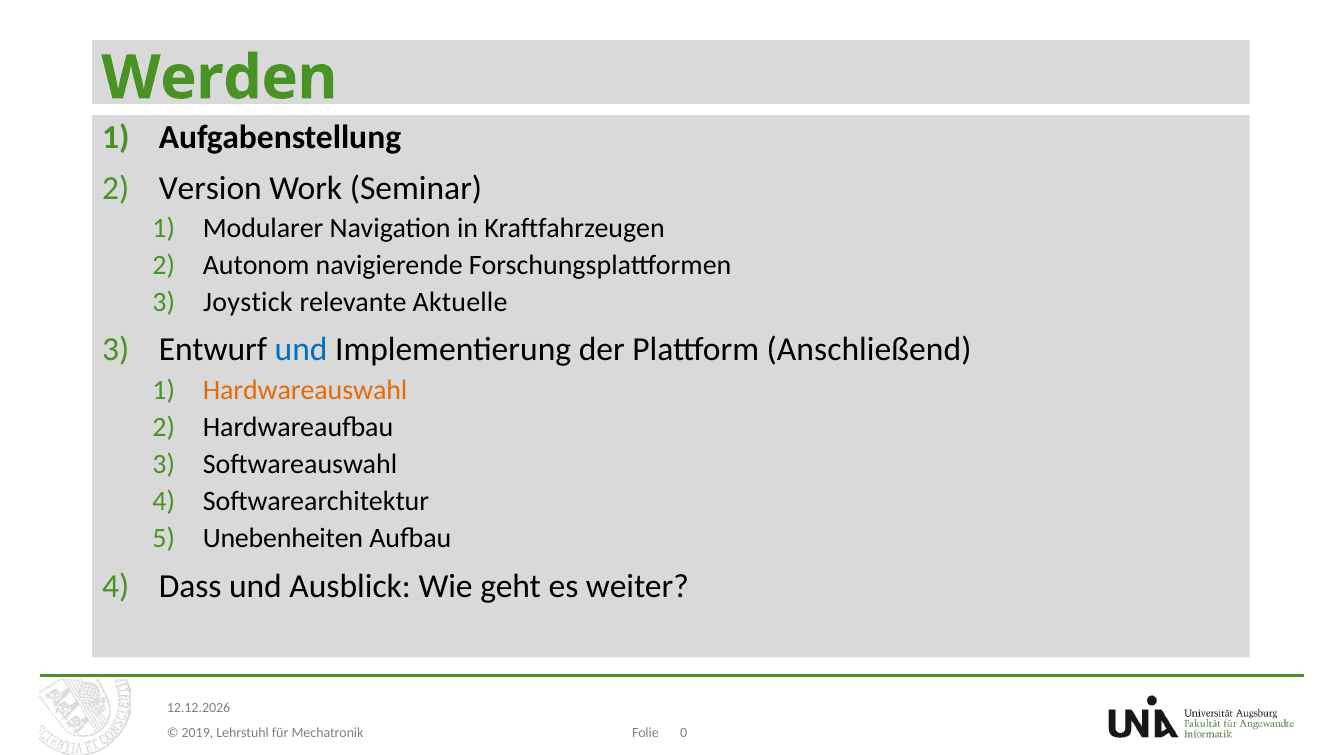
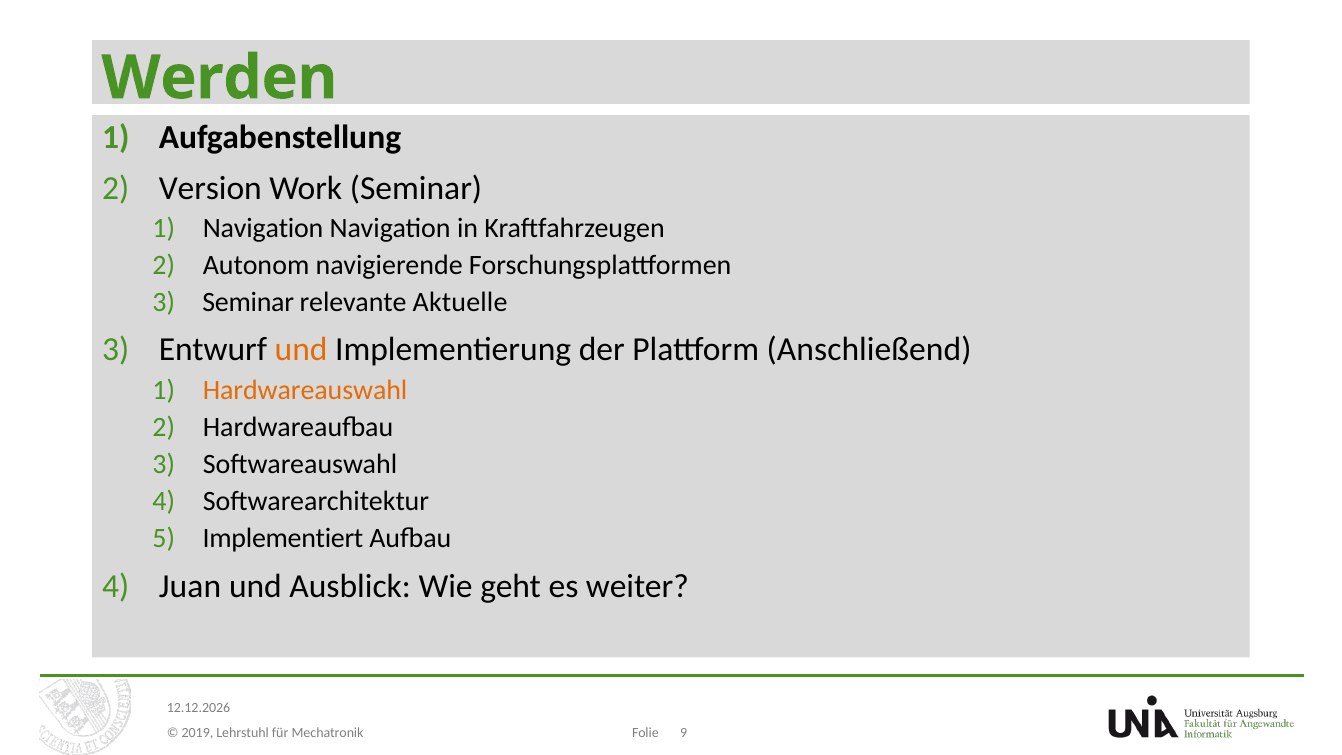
Modularer: Modularer -> Navigation (263, 228)
Joystick: Joystick -> Seminar (248, 303)
und colour: blue -> orange (301, 350)
Unebenheiten: Unebenheiten -> Implementiert (283, 539)
Dass: Dass -> Juan (190, 586)
0: 0 -> 9 (684, 733)
